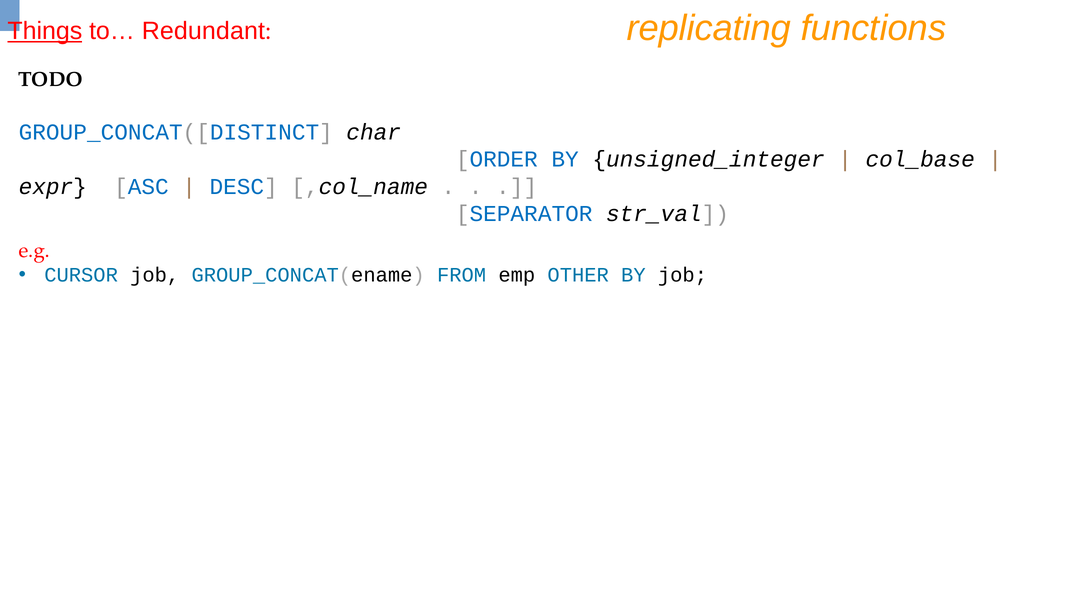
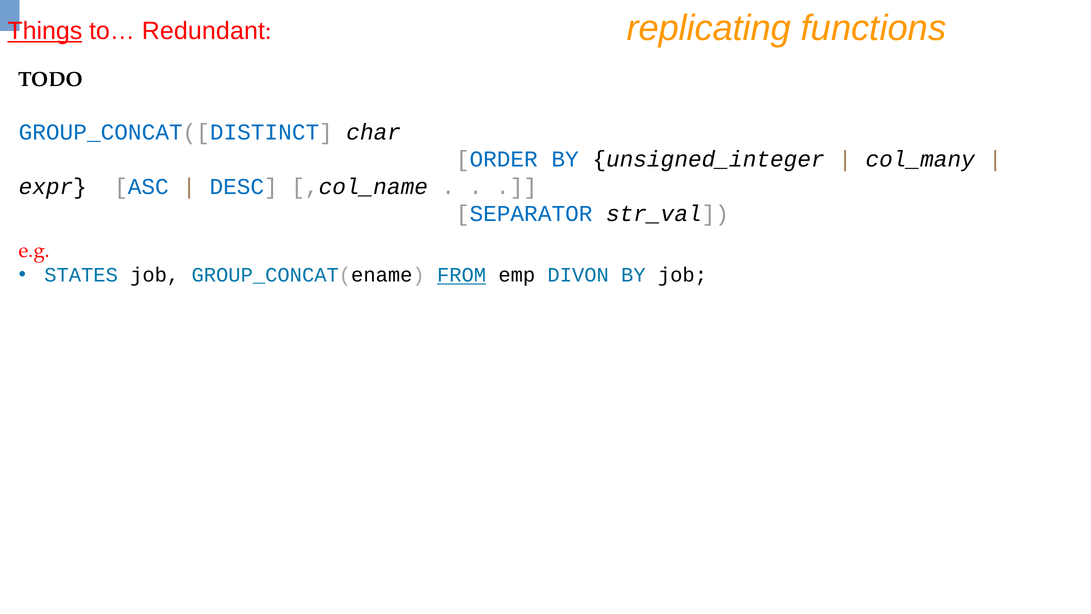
col_base: col_base -> col_many (920, 159)
CURSOR: CURSOR -> STATES (81, 275)
FROM underline: none -> present (462, 275)
OTHER: OTHER -> DIVON (578, 275)
